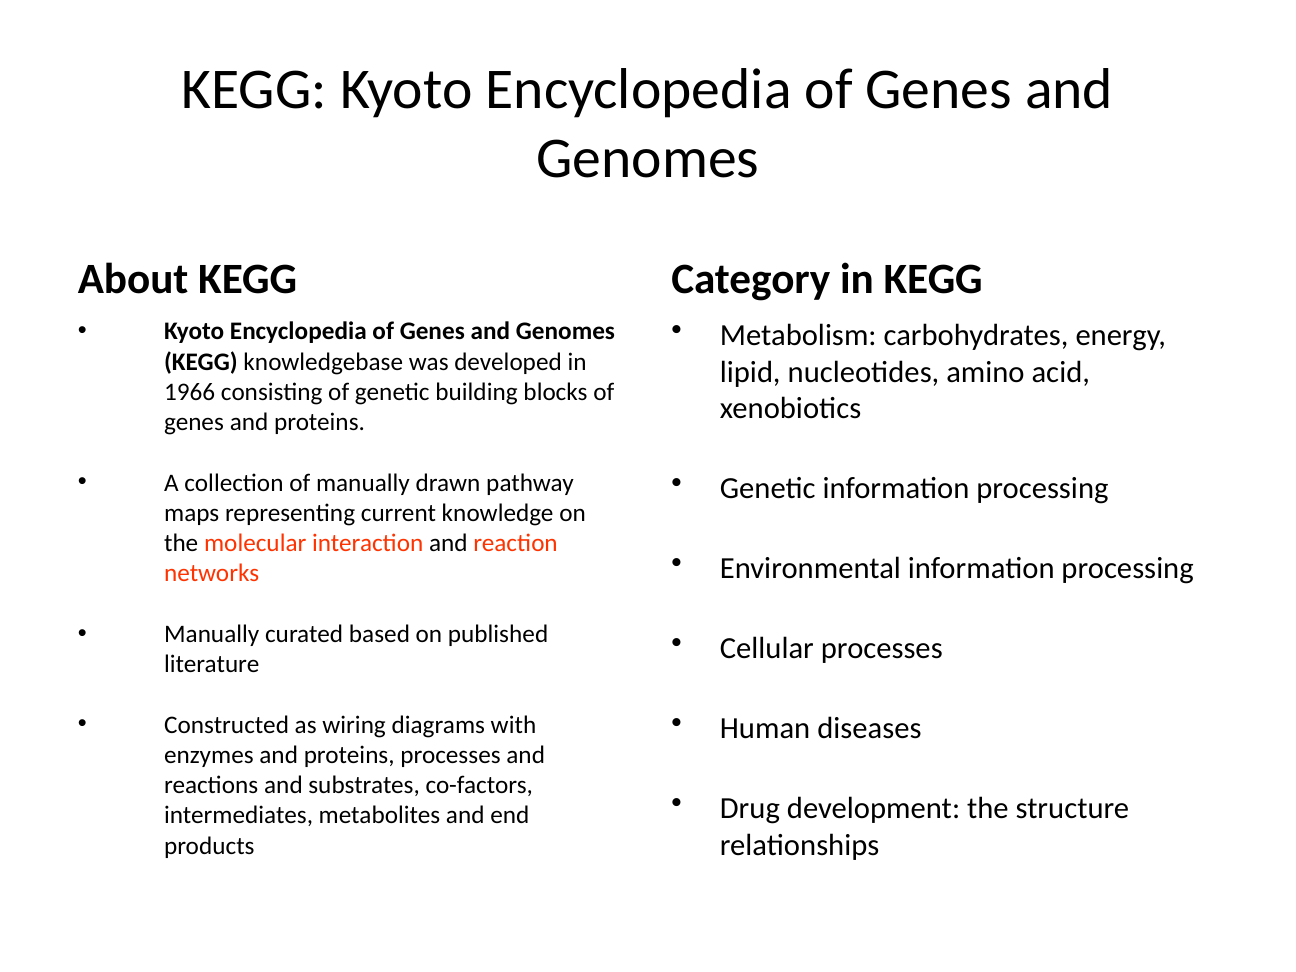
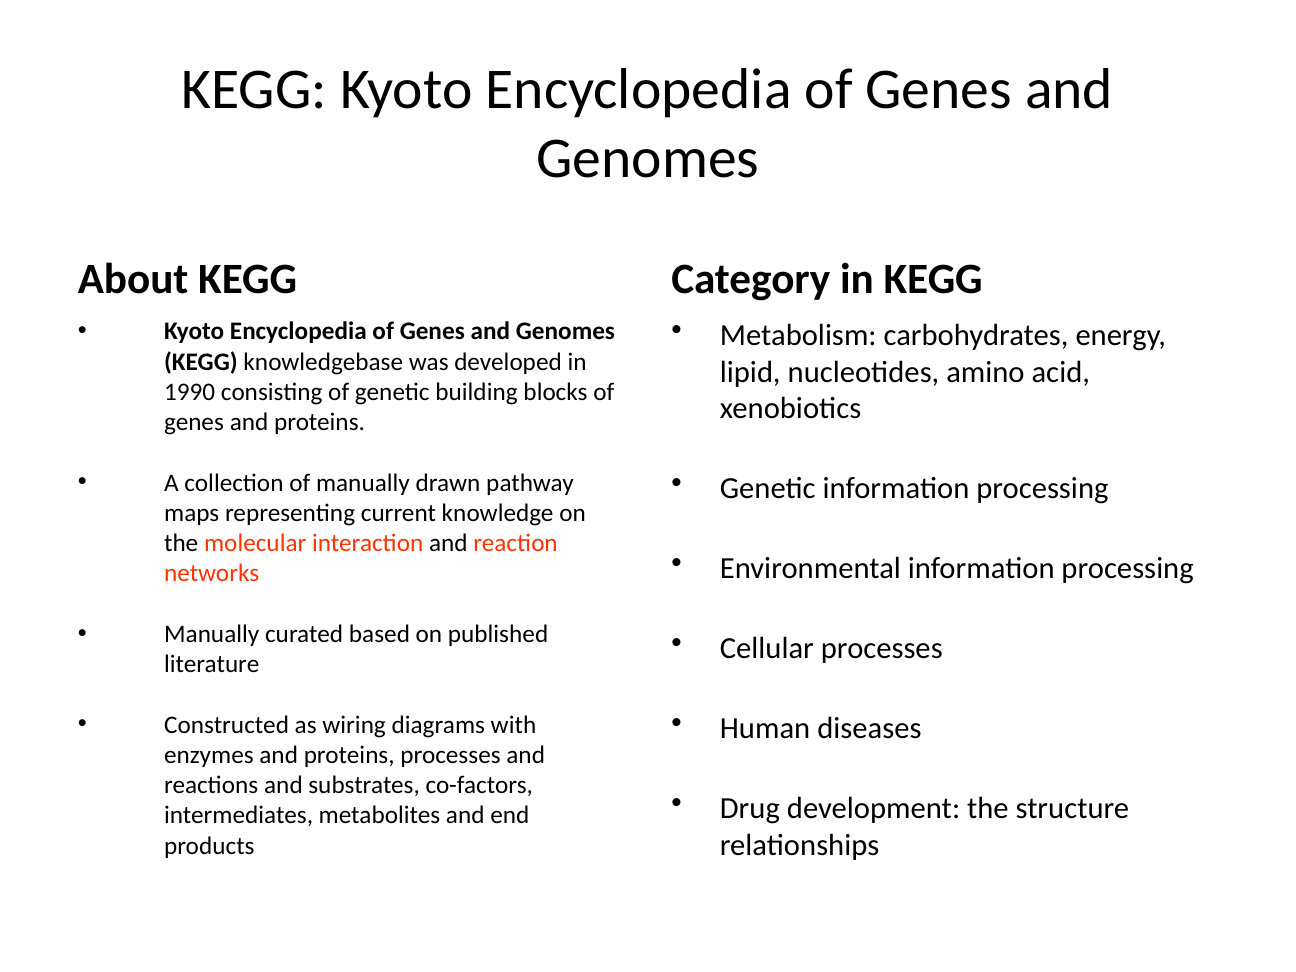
1966: 1966 -> 1990 (190, 392)
